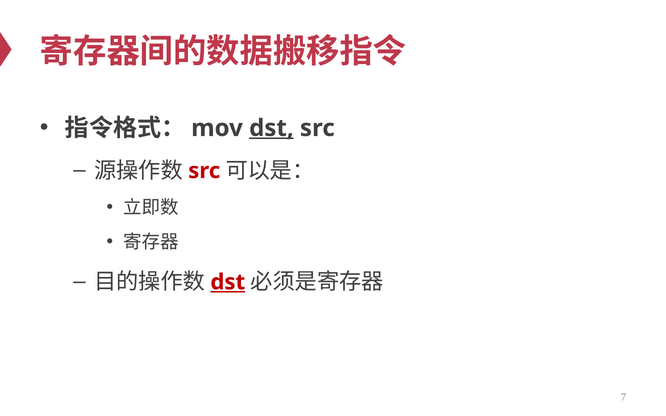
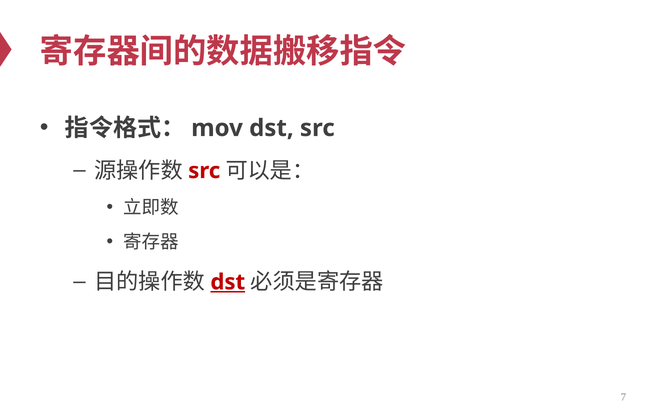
dst underline: present -> none (271, 128)
